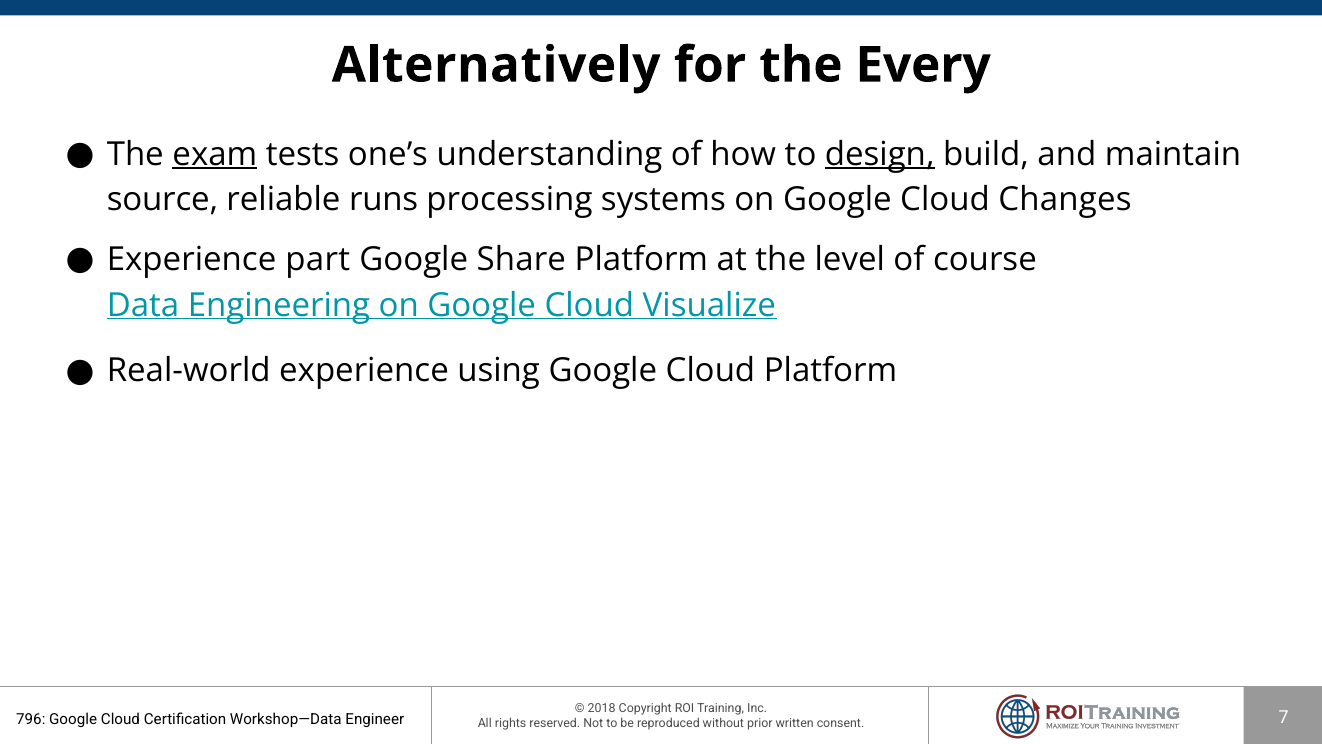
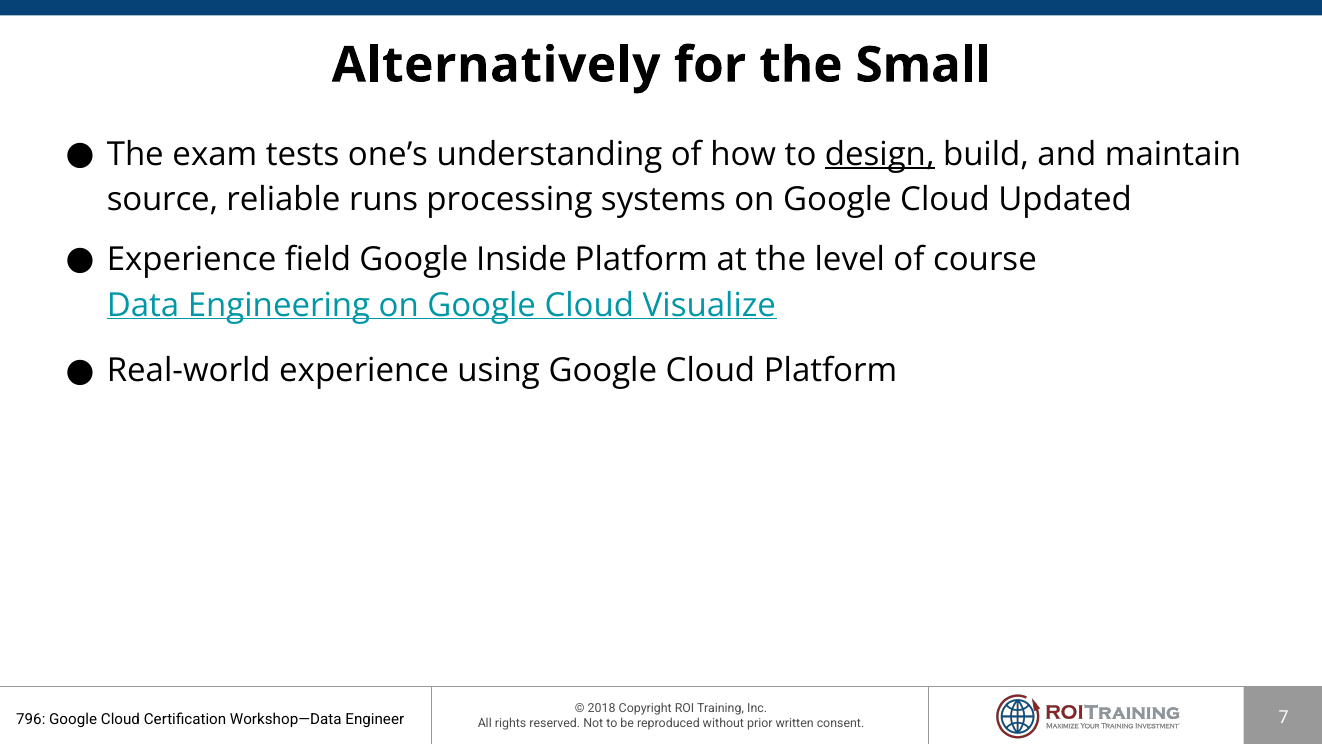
Every: Every -> Small (923, 65)
exam underline: present -> none (215, 154)
Changes: Changes -> Updated (1065, 200)
part: part -> field (318, 259)
Share: Share -> Inside (522, 259)
